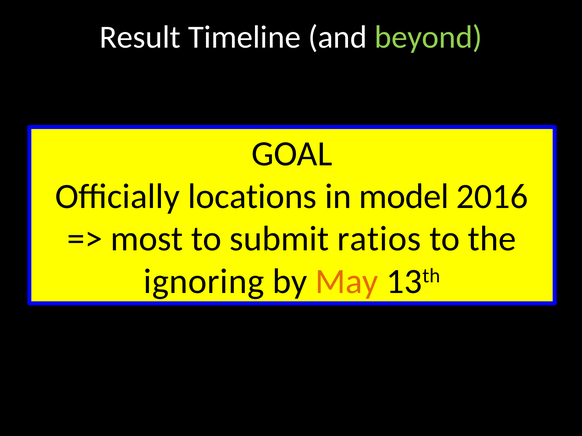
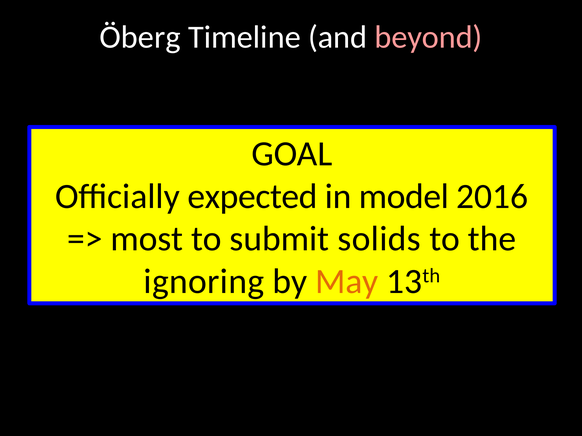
Result: Result -> Öberg (140, 37)
beyond colour: light green -> pink (428, 37)
locations: locations -> expected (253, 197)
ratios: ratios -> solids (379, 239)
